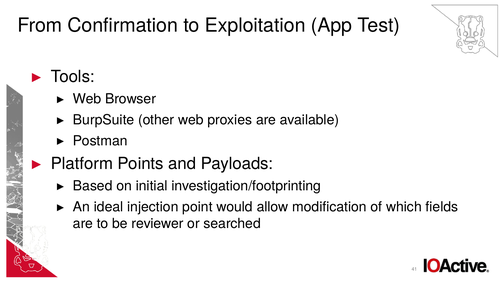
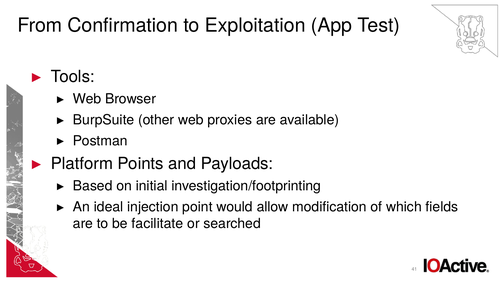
reviewer: reviewer -> facilitate (157, 224)
